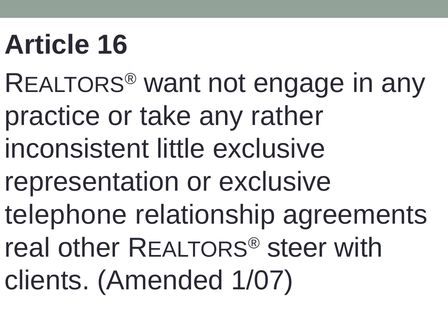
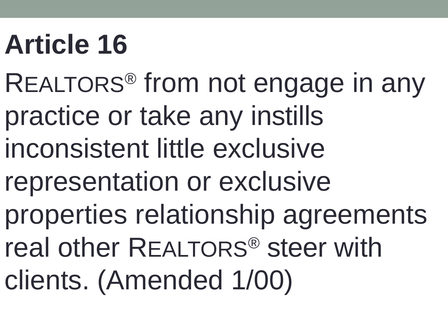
want: want -> from (172, 83)
rather: rather -> instills (287, 116)
telephone: telephone -> properties (66, 215)
1/07: 1/07 -> 1/00 (262, 281)
